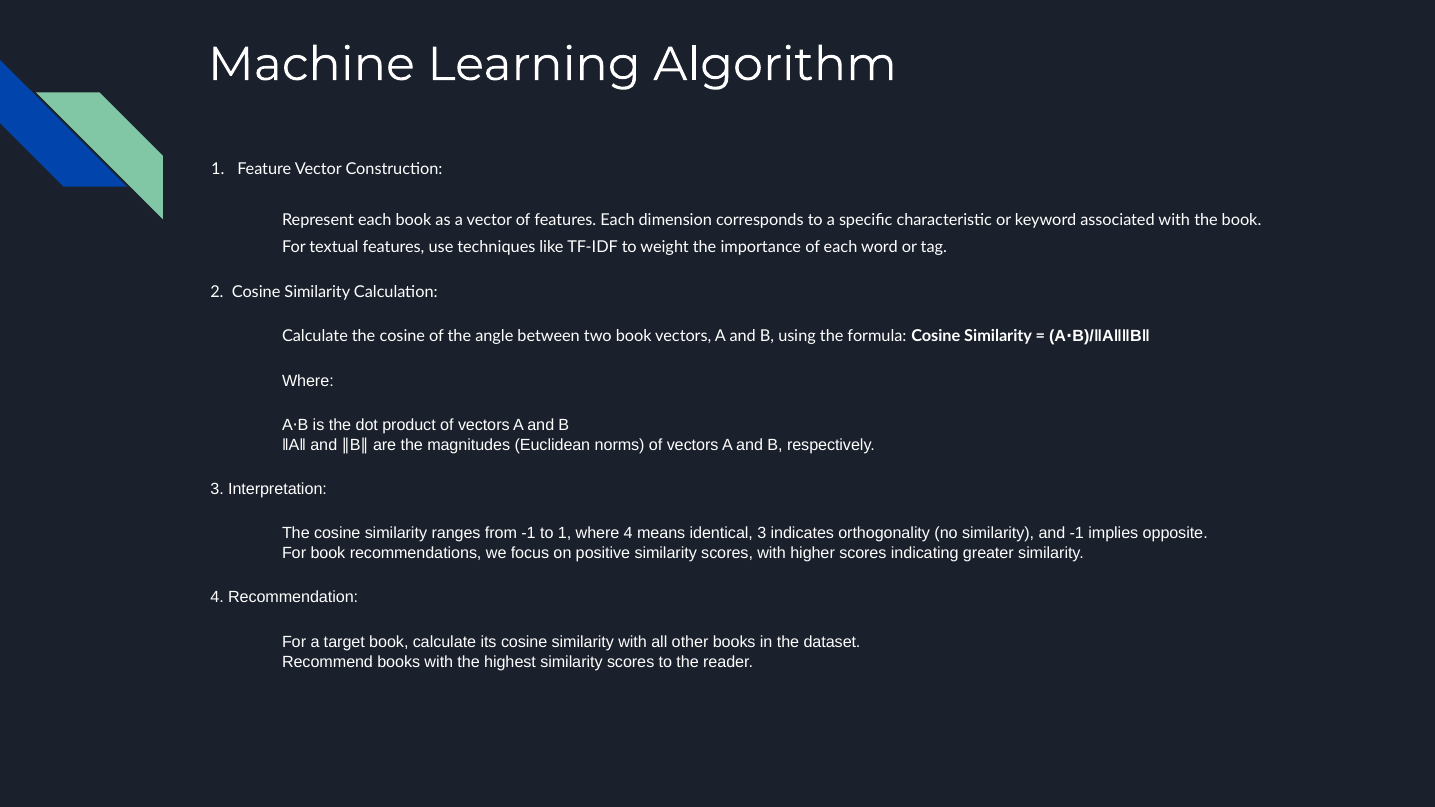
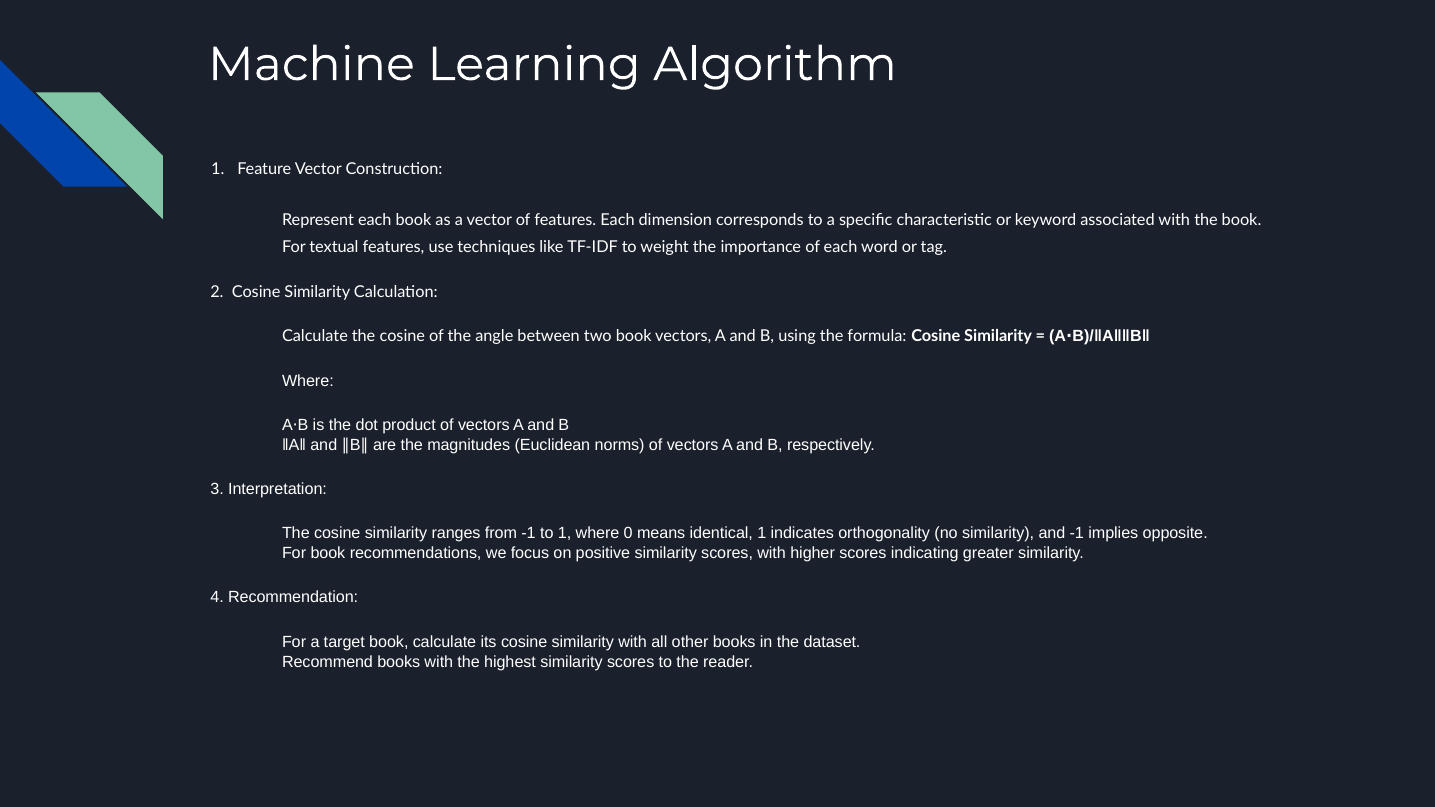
where 4: 4 -> 0 (628, 533)
identical 3: 3 -> 1 (762, 533)
